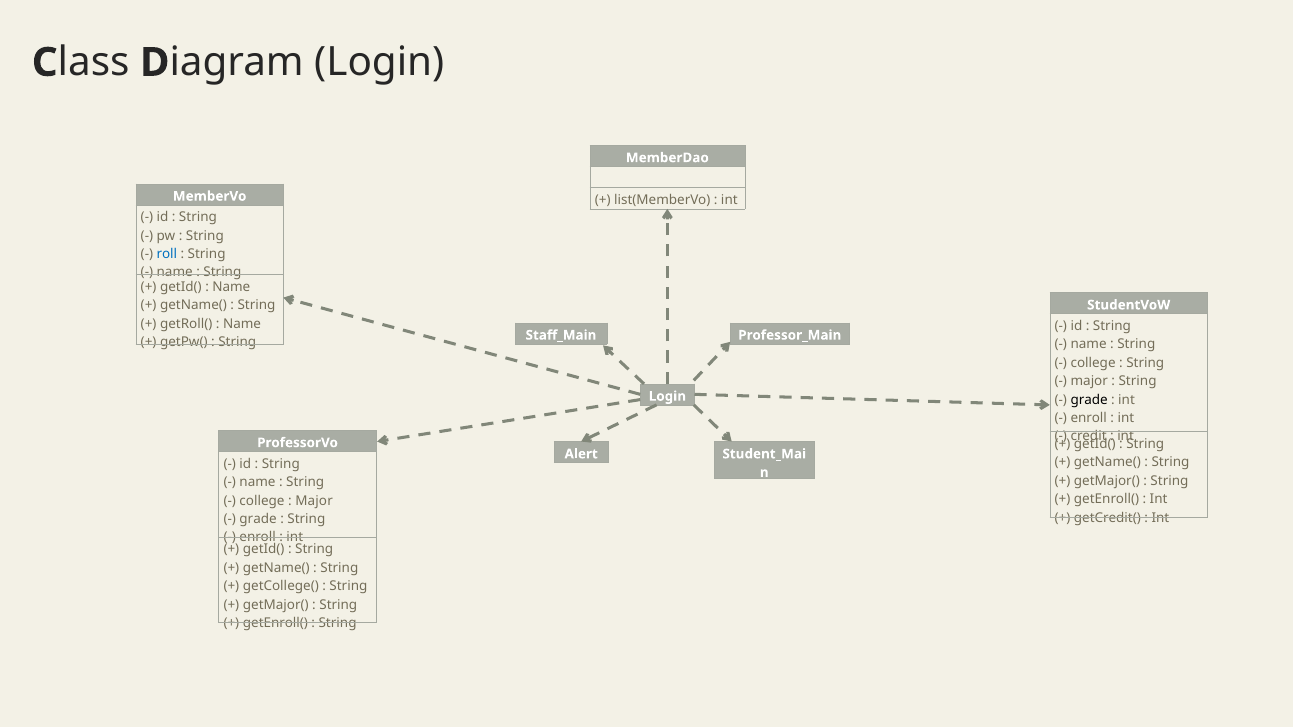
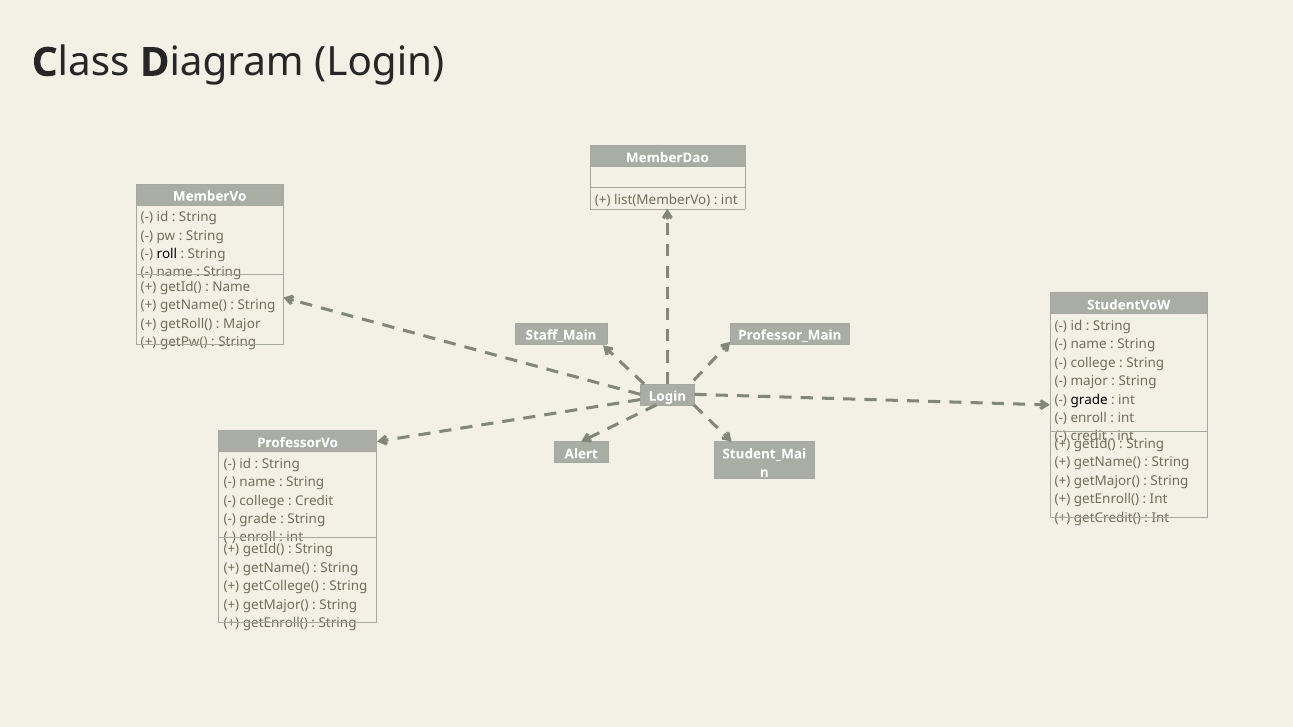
roll colour: blue -> black (167, 254)
Name: Name -> Major (242, 324)
Major: Major -> Credit (314, 501)
